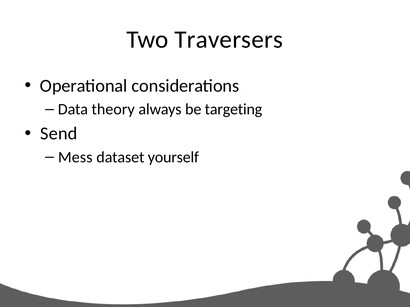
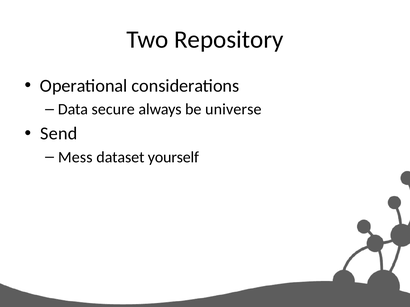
Traversers: Traversers -> Repository (229, 40)
theory: theory -> secure (113, 110)
targeting: targeting -> universe (233, 110)
